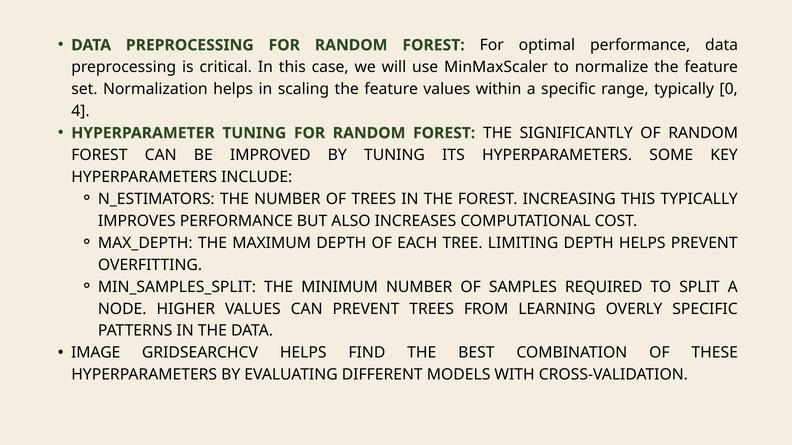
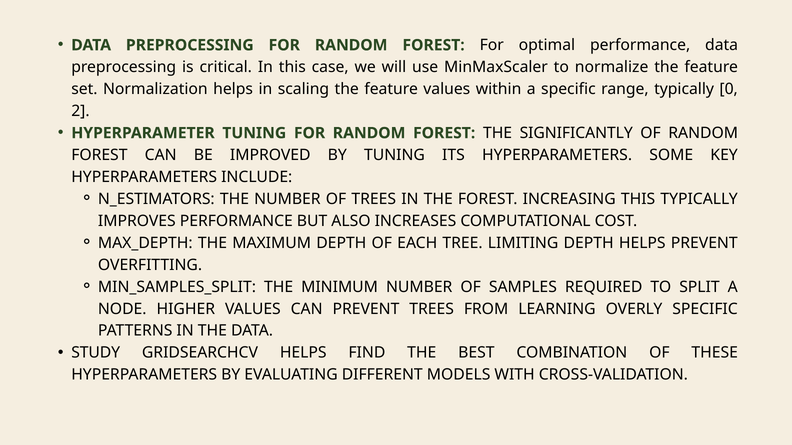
4: 4 -> 2 (80, 111)
IMAGE: IMAGE -> STUDY (96, 353)
